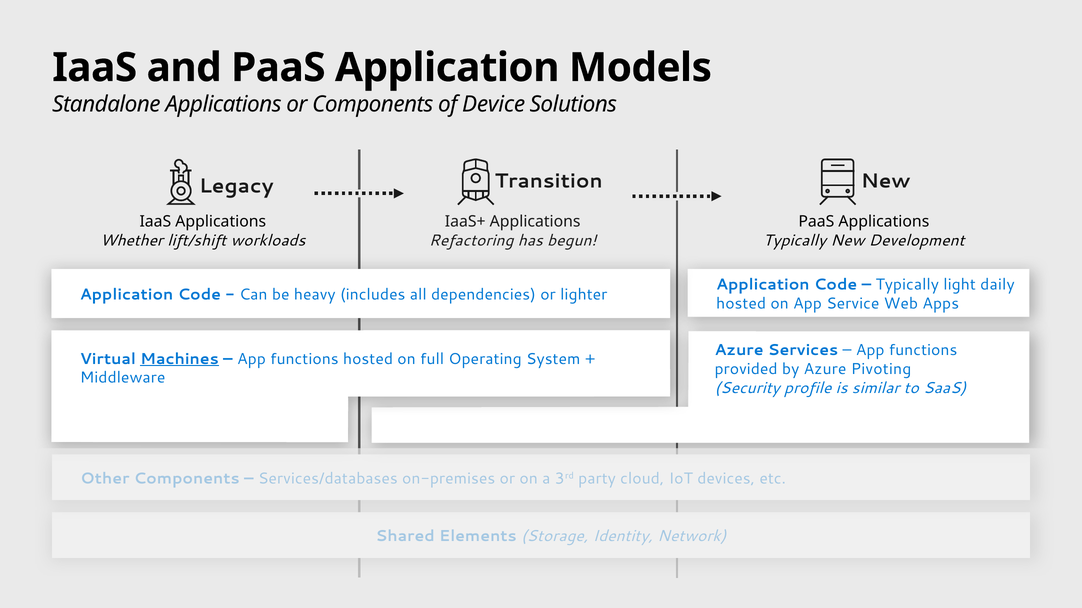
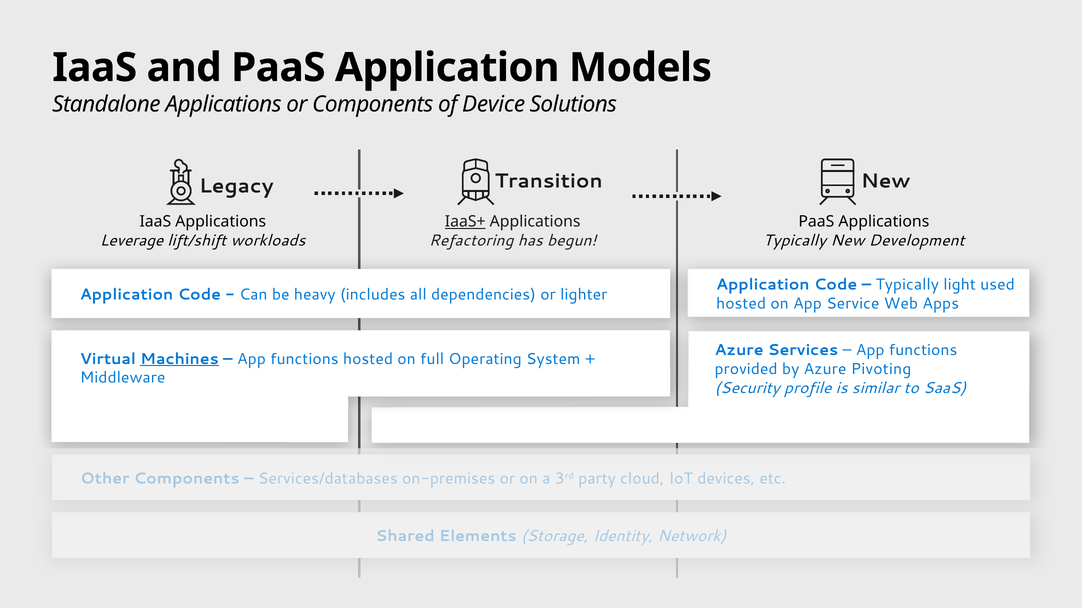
IaaS+ underline: none -> present (465, 222)
Whether: Whether -> Leverage (132, 241)
daily: daily -> used (998, 285)
